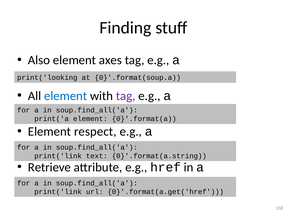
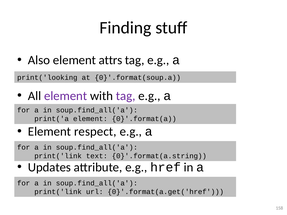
axes: axes -> attrs (110, 60)
element colour: blue -> purple (66, 96)
Retrieve: Retrieve -> Updates (49, 167)
